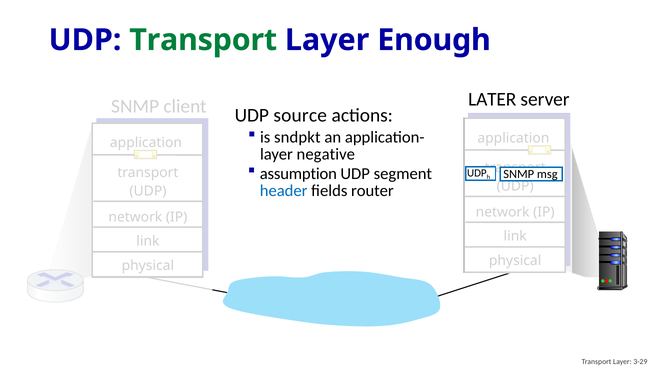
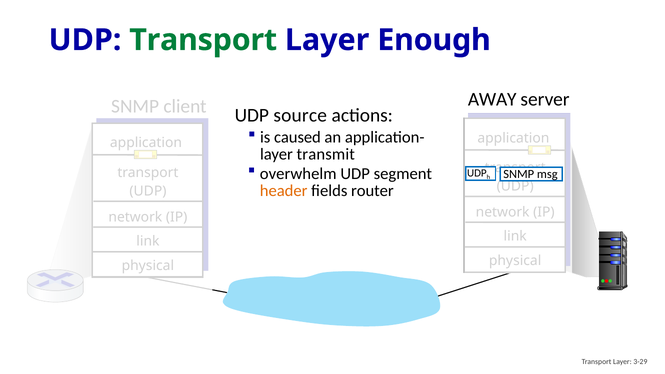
LATER: LATER -> AWAY (492, 99)
sndpkt: sndpkt -> caused (297, 137)
negative: negative -> transmit (326, 154)
assumption: assumption -> overwhelm (298, 174)
header colour: blue -> orange (284, 191)
